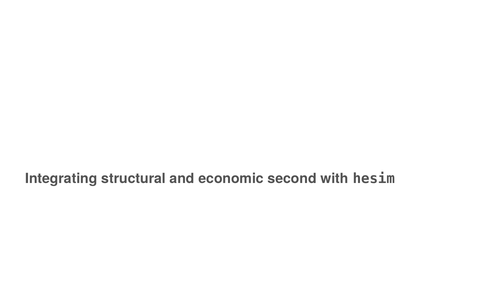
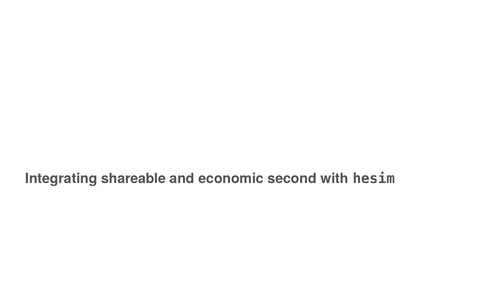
structural: structural -> shareable (134, 179)
